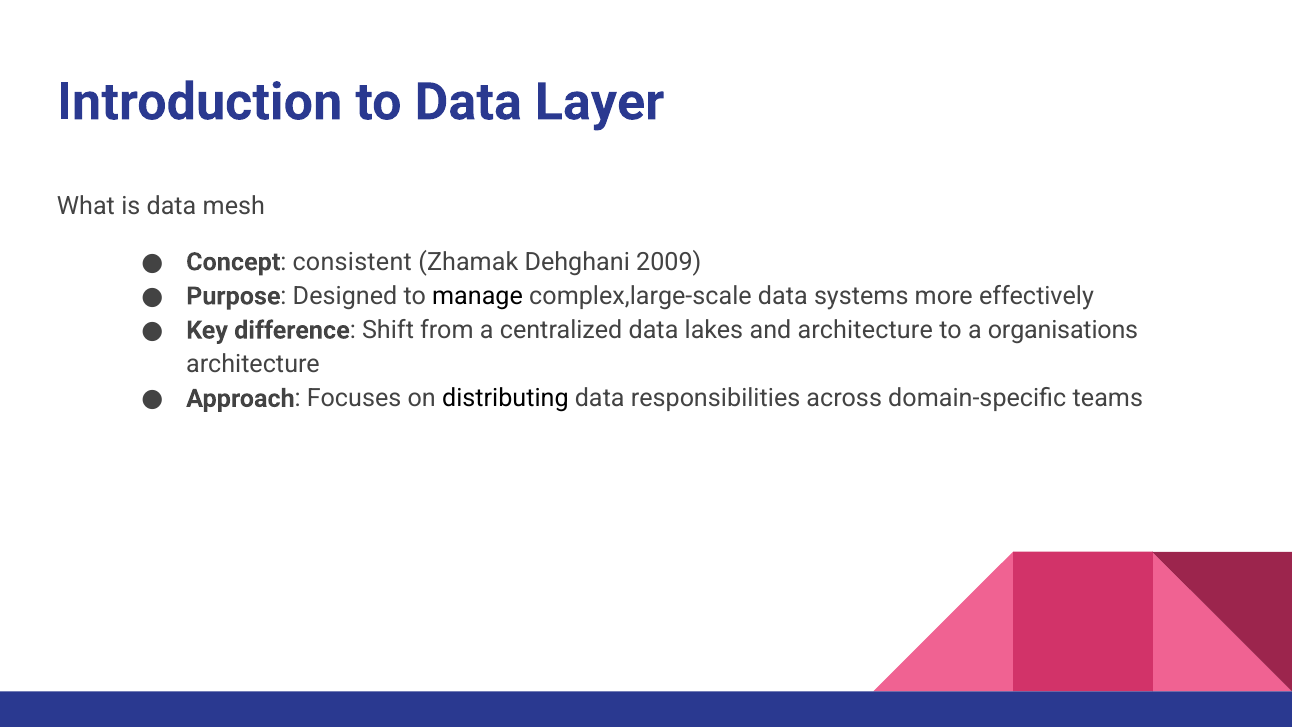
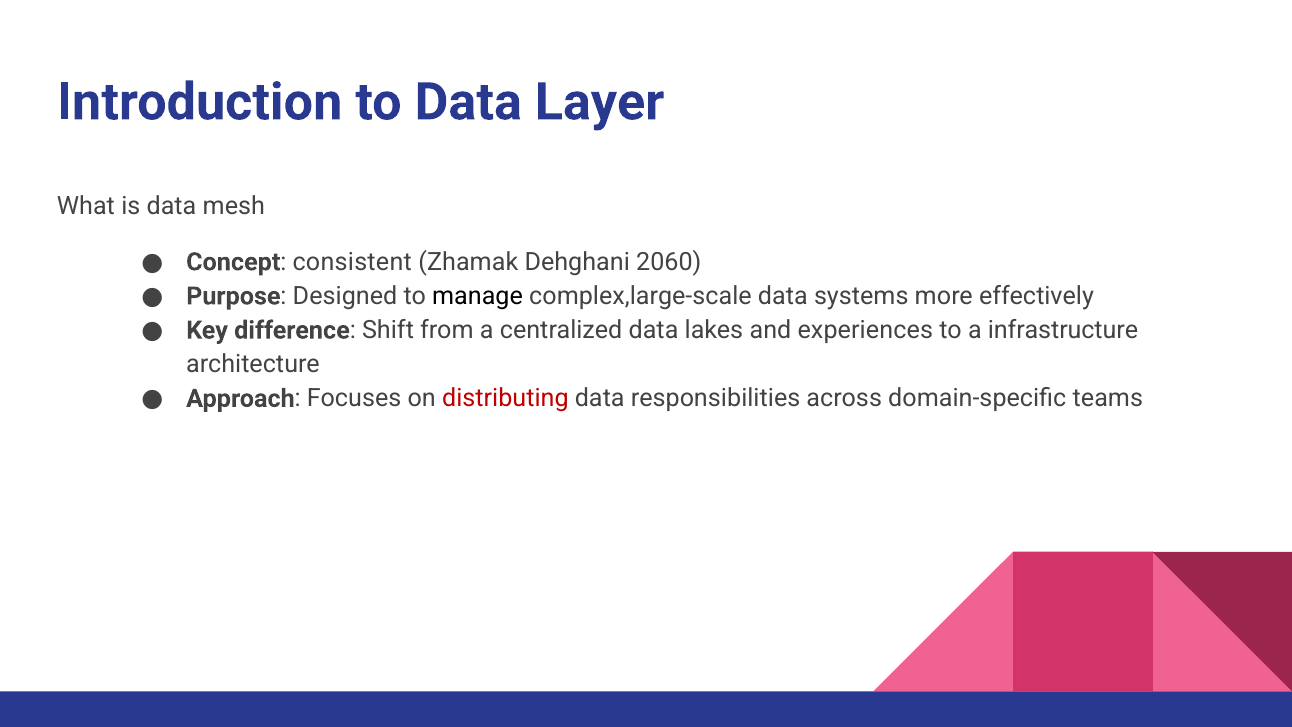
2009: 2009 -> 2060 (669, 262)
and architecture: architecture -> experiences (865, 330)
organisations: organisations -> infrastructure (1063, 330)
distributing colour: black -> red (505, 398)
